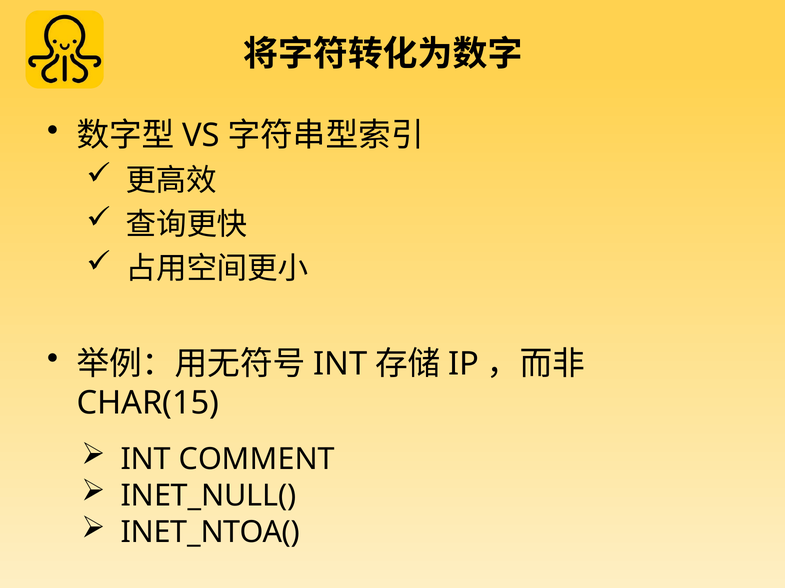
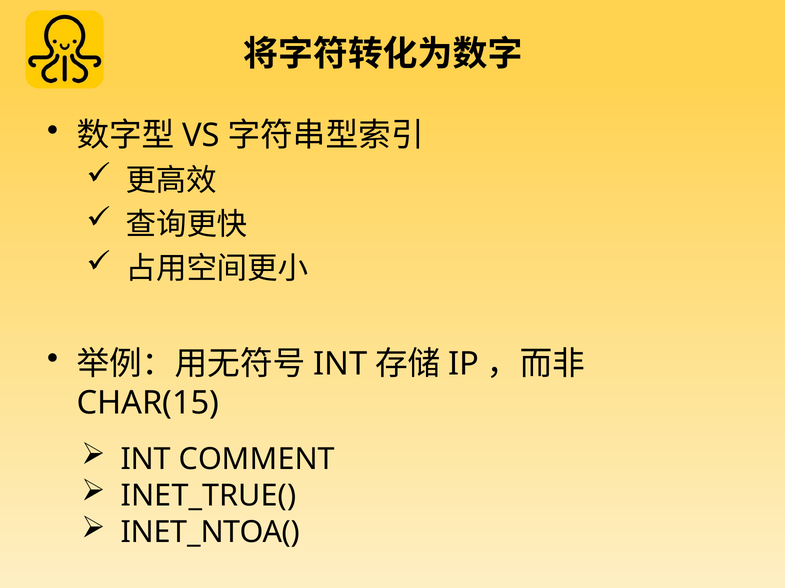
INET_NULL(: INET_NULL( -> INET_TRUE( (208, 496)
